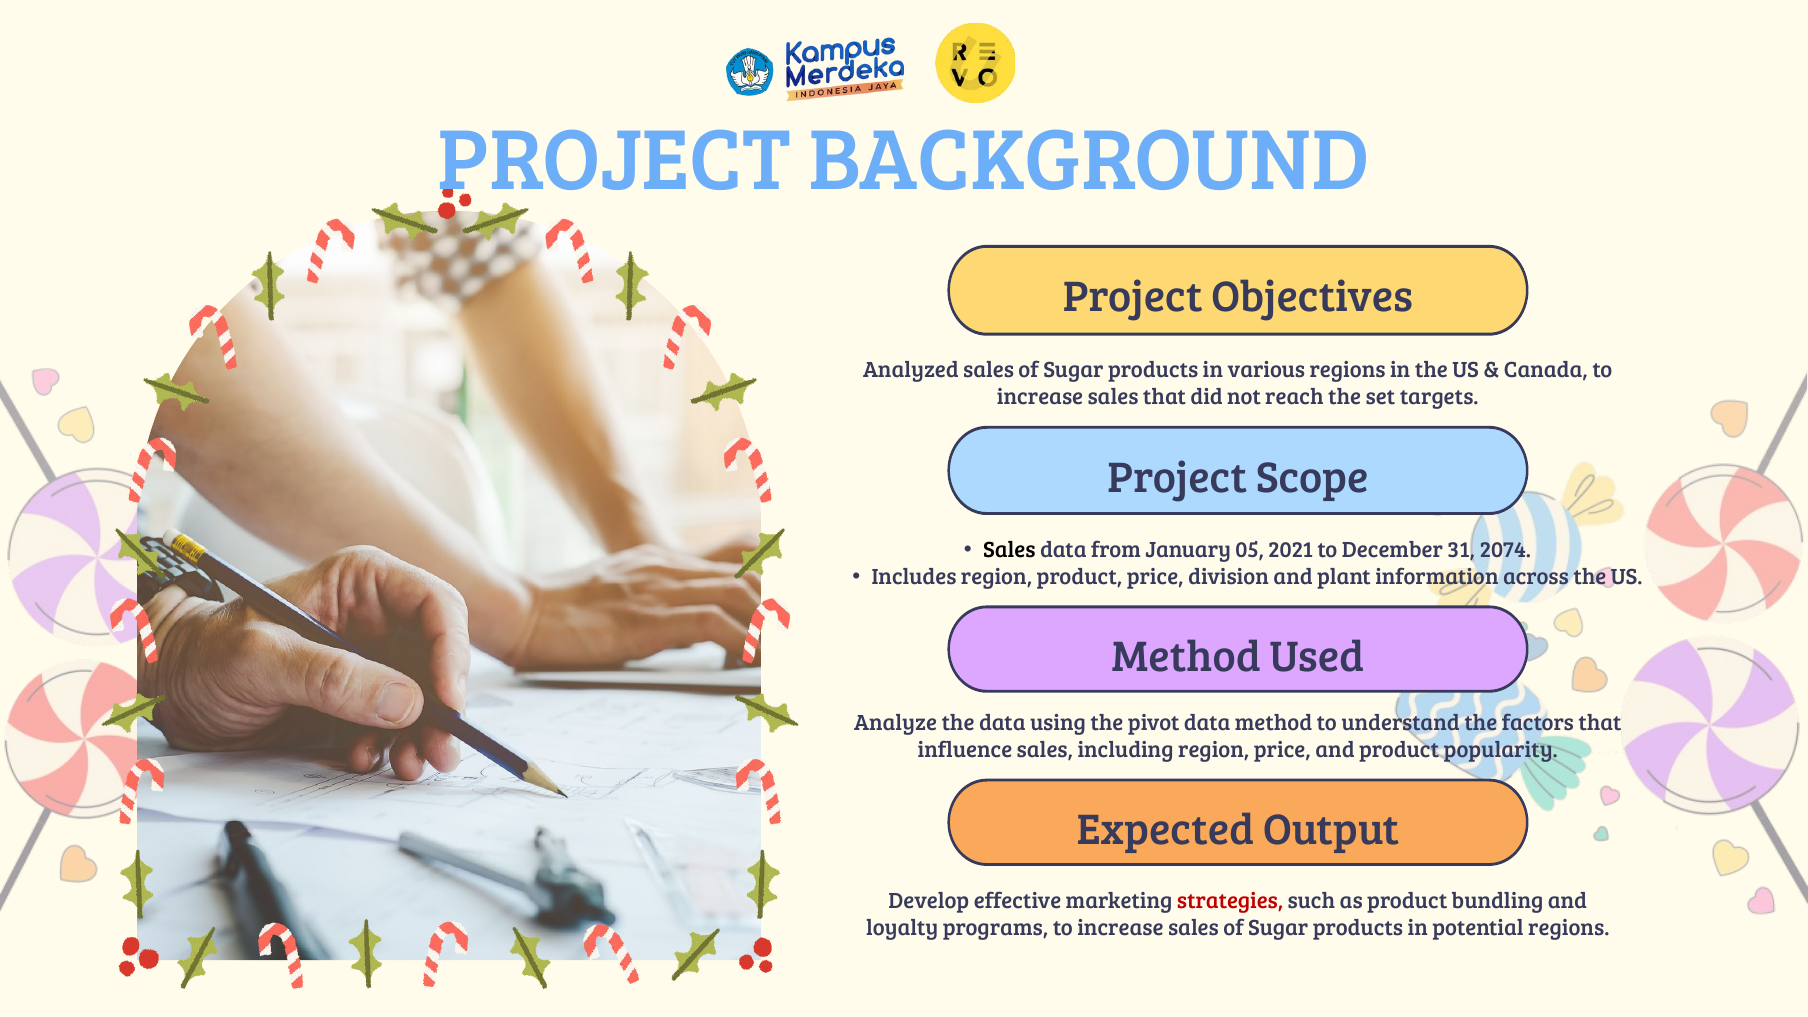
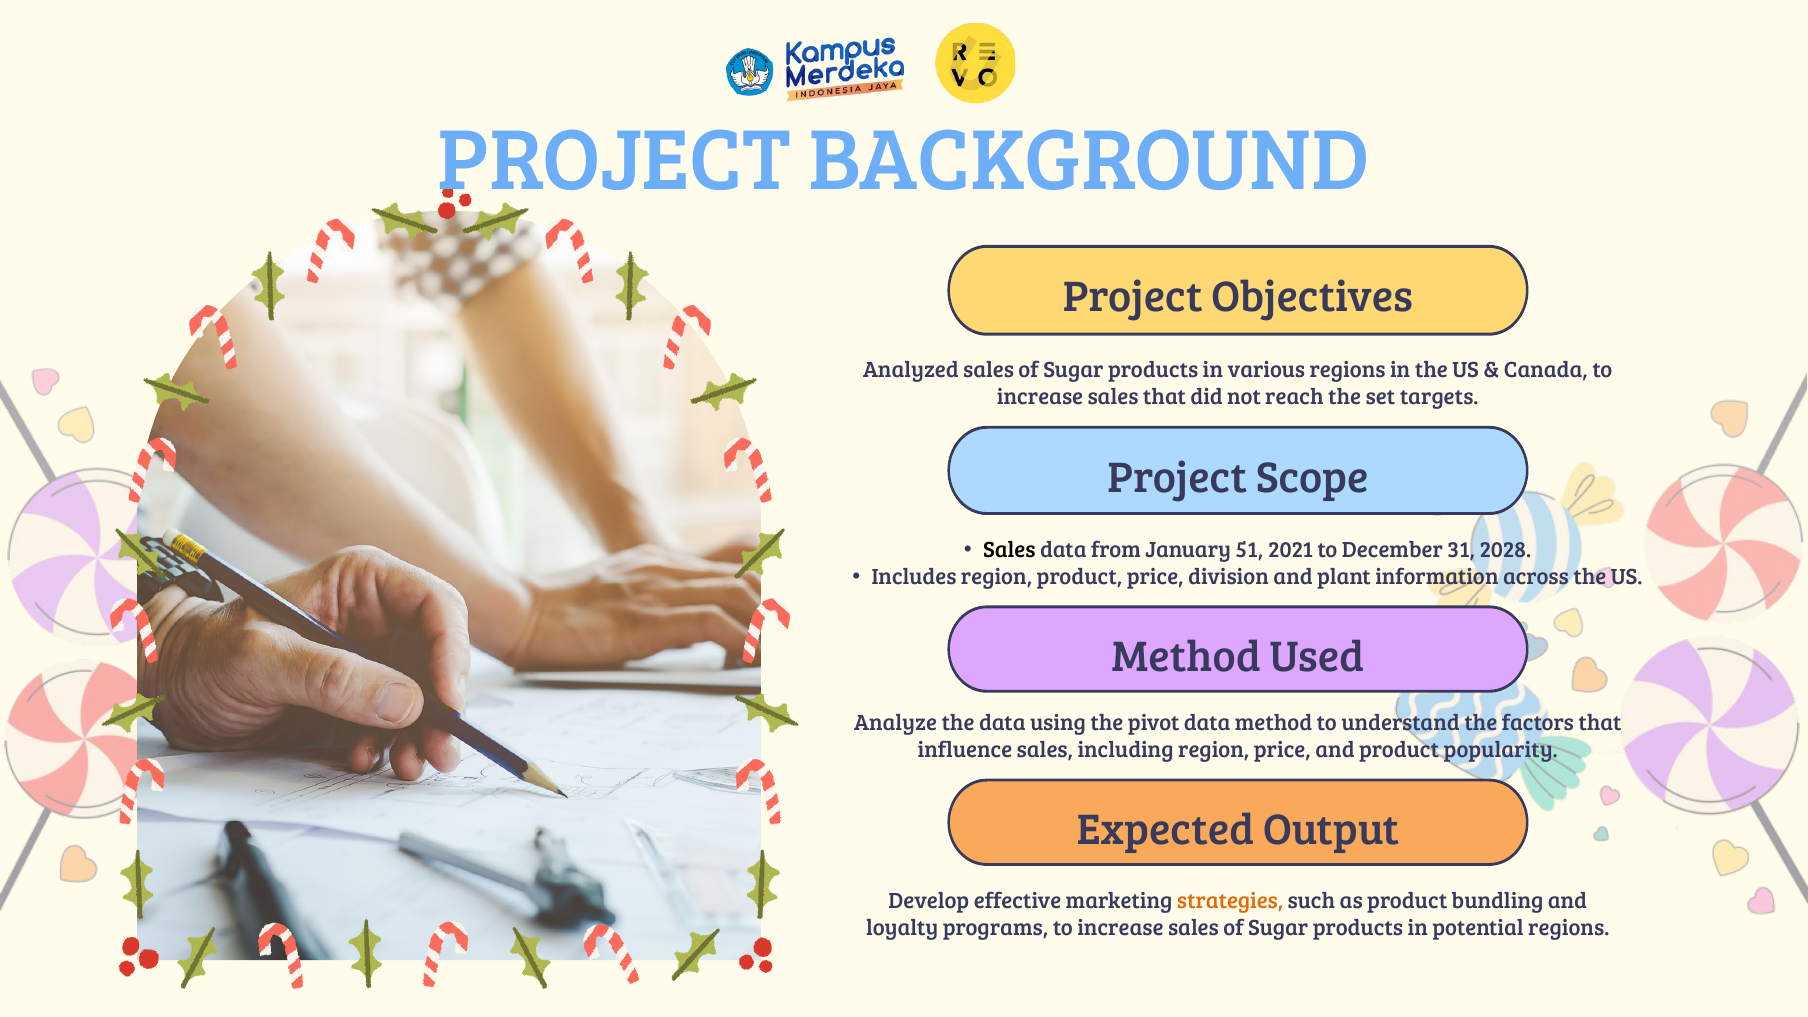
05: 05 -> 51 (1250, 550)
2074: 2074 -> 2028 (1505, 550)
strategies colour: red -> orange (1230, 901)
